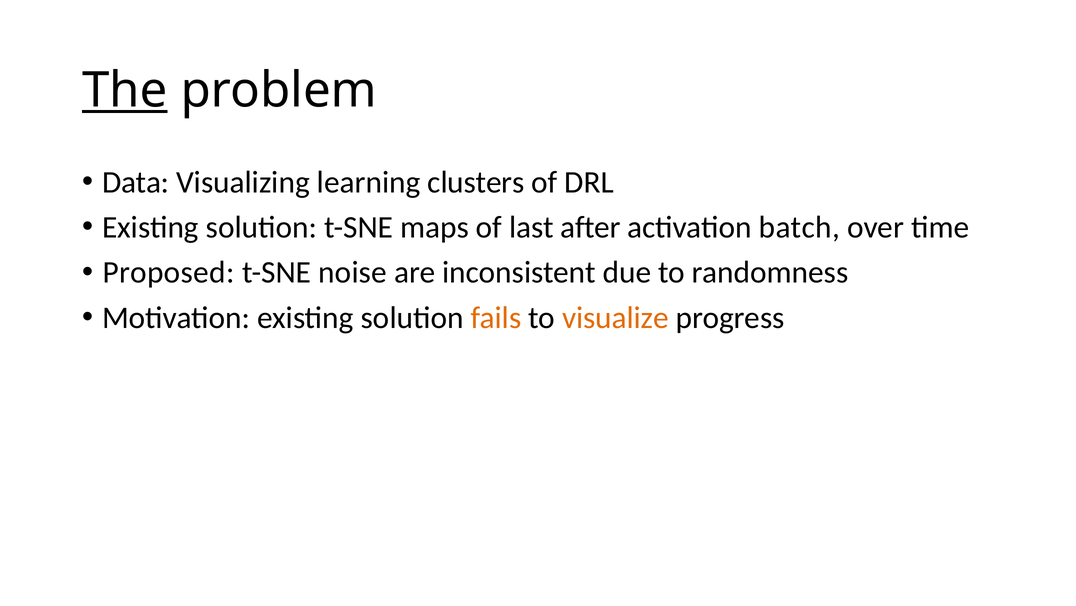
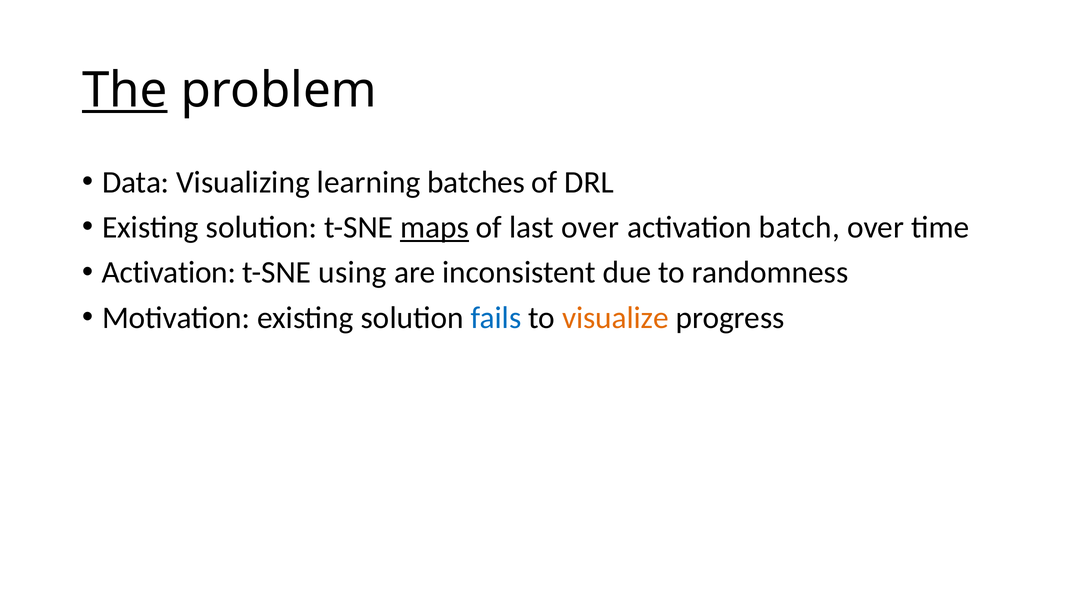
clusters: clusters -> batches (476, 182)
maps underline: none -> present (435, 227)
last after: after -> over (590, 227)
Proposed: Proposed -> Activation (169, 272)
noise: noise -> using (353, 272)
fails colour: orange -> blue (496, 317)
